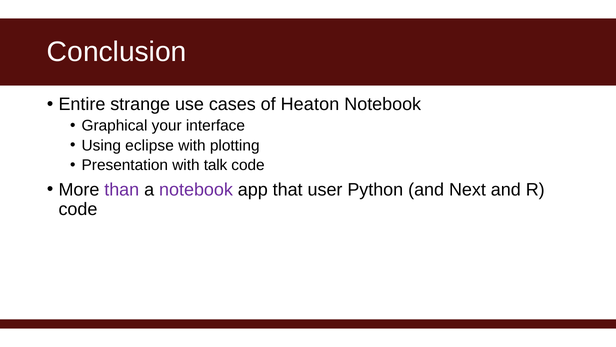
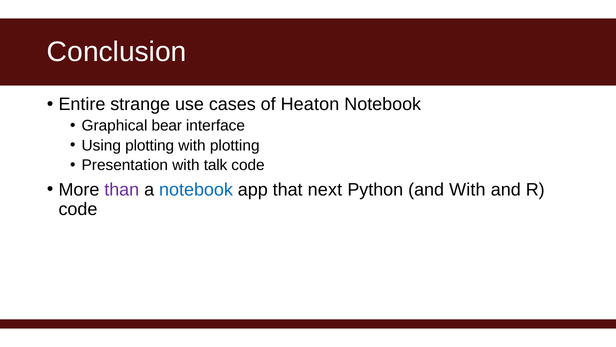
your: your -> bear (167, 125)
Using eclipse: eclipse -> plotting (150, 145)
notebook colour: purple -> blue (196, 189)
user: user -> next (325, 189)
and Next: Next -> With (467, 189)
